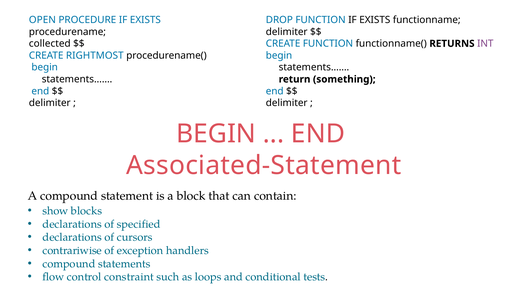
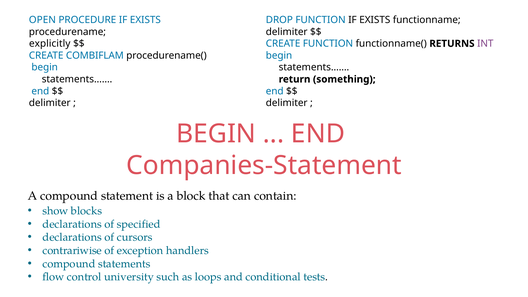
collected: collected -> explicitly (50, 44)
RIGHTMOST: RIGHTMOST -> COMBIFLAM (95, 55)
Associated-Statement: Associated-Statement -> Companies-Statement (264, 166)
constraint: constraint -> university (129, 277)
